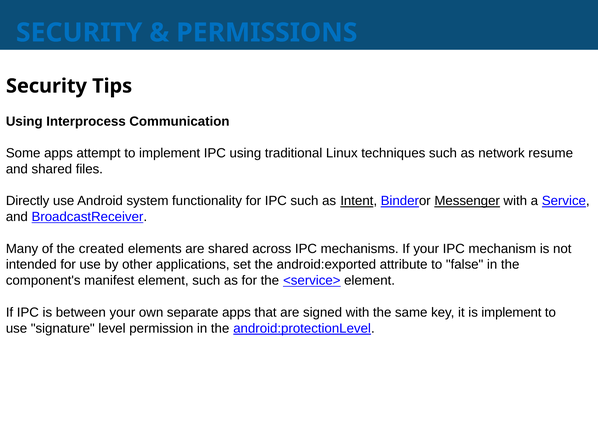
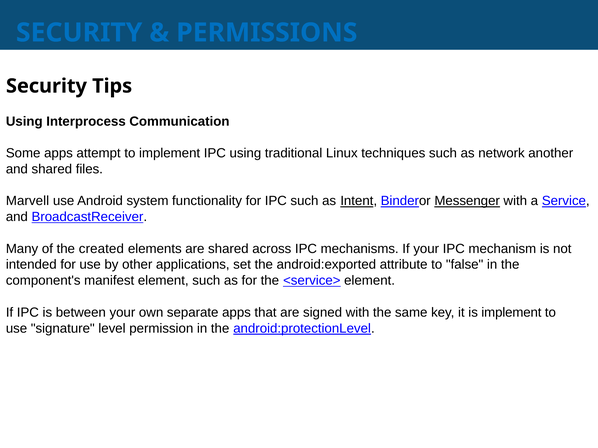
resume: resume -> another (551, 153)
Directly: Directly -> Marvell (28, 201)
